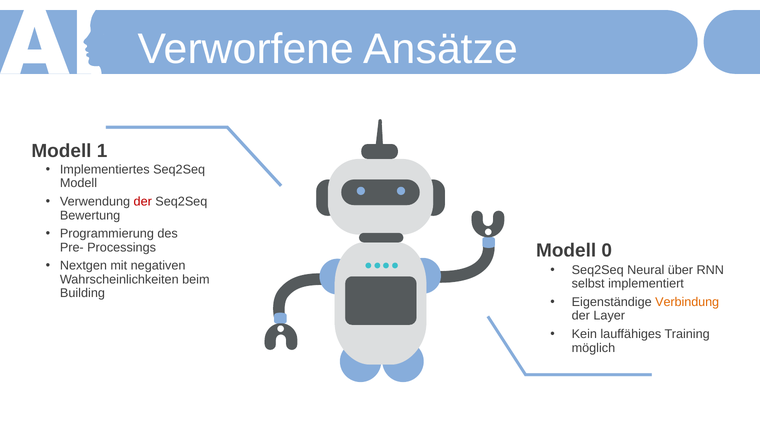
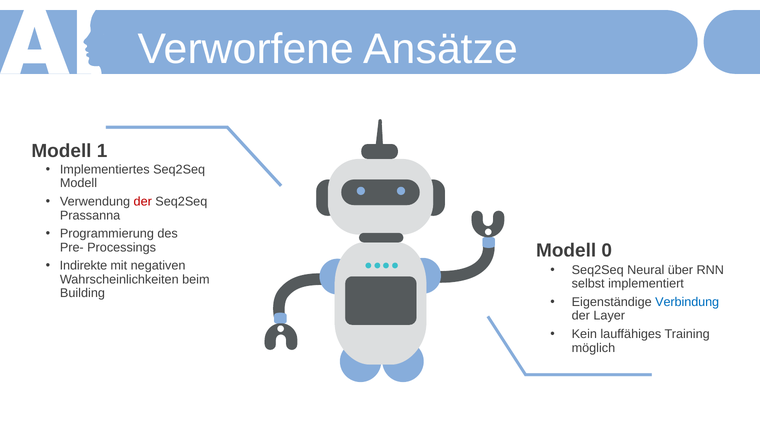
Bewertung: Bewertung -> Prassanna (90, 216)
Nextgen: Nextgen -> Indirekte (83, 266)
Verbindung colour: orange -> blue (687, 303)
